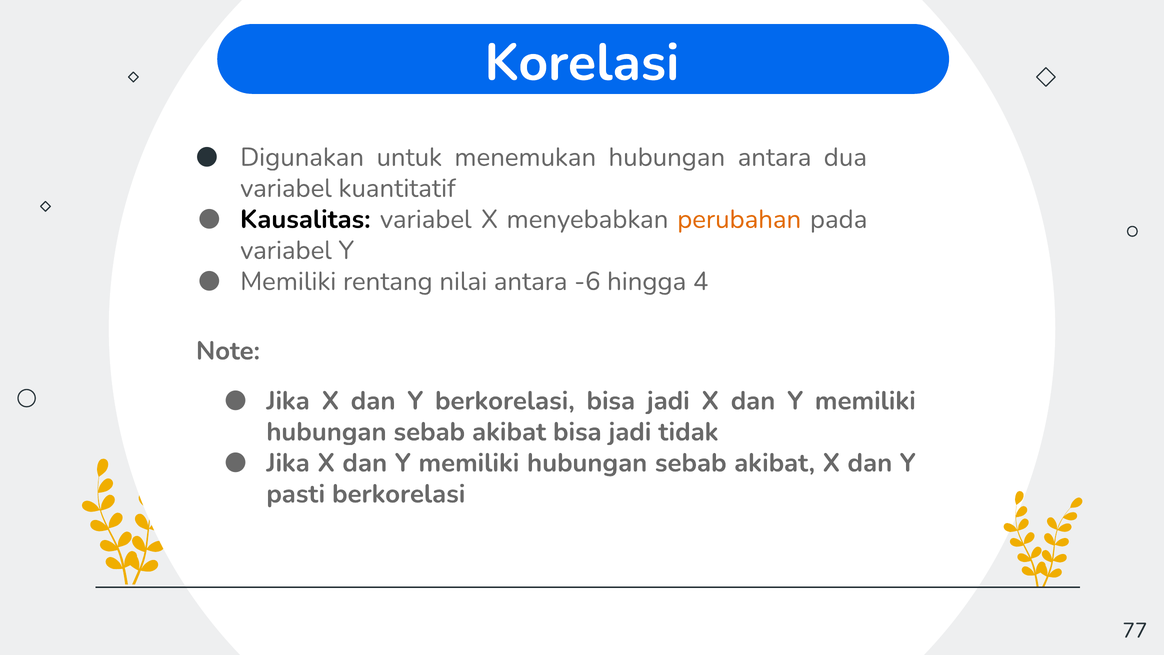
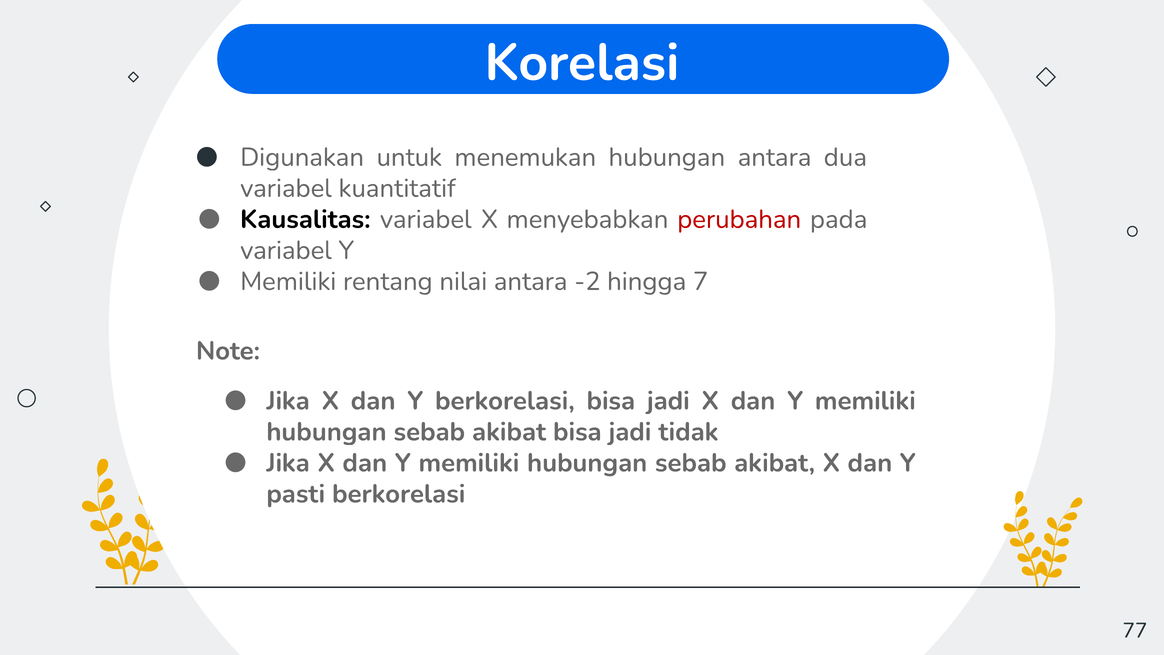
perubahan colour: orange -> red (739, 219)
-6: -6 -> -2 (587, 281)
4: 4 -> 7 (701, 281)
